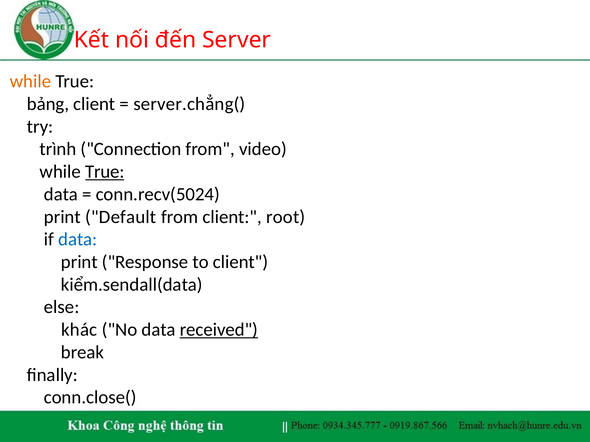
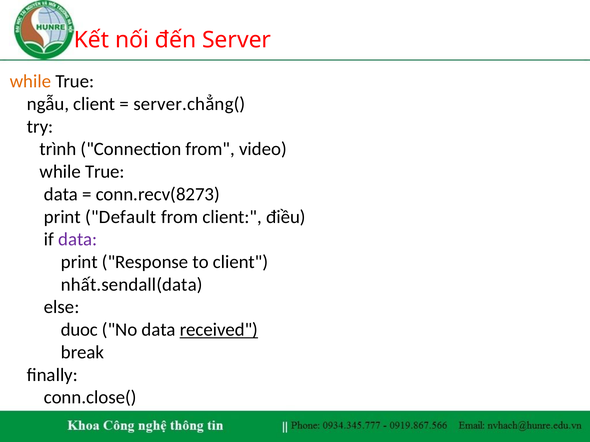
bảng: bảng -> ngẫu (48, 104)
True underline: present -> none (105, 172)
conn.recv(5024: conn.recv(5024 -> conn.recv(8273 (158, 194)
root: root -> điều (286, 217)
data colour: blue -> purple (78, 240)
kiểm.sendall(data: kiểm.sendall(data -> nhất.sendall(data (132, 285)
khác: khác -> duoc (79, 330)
